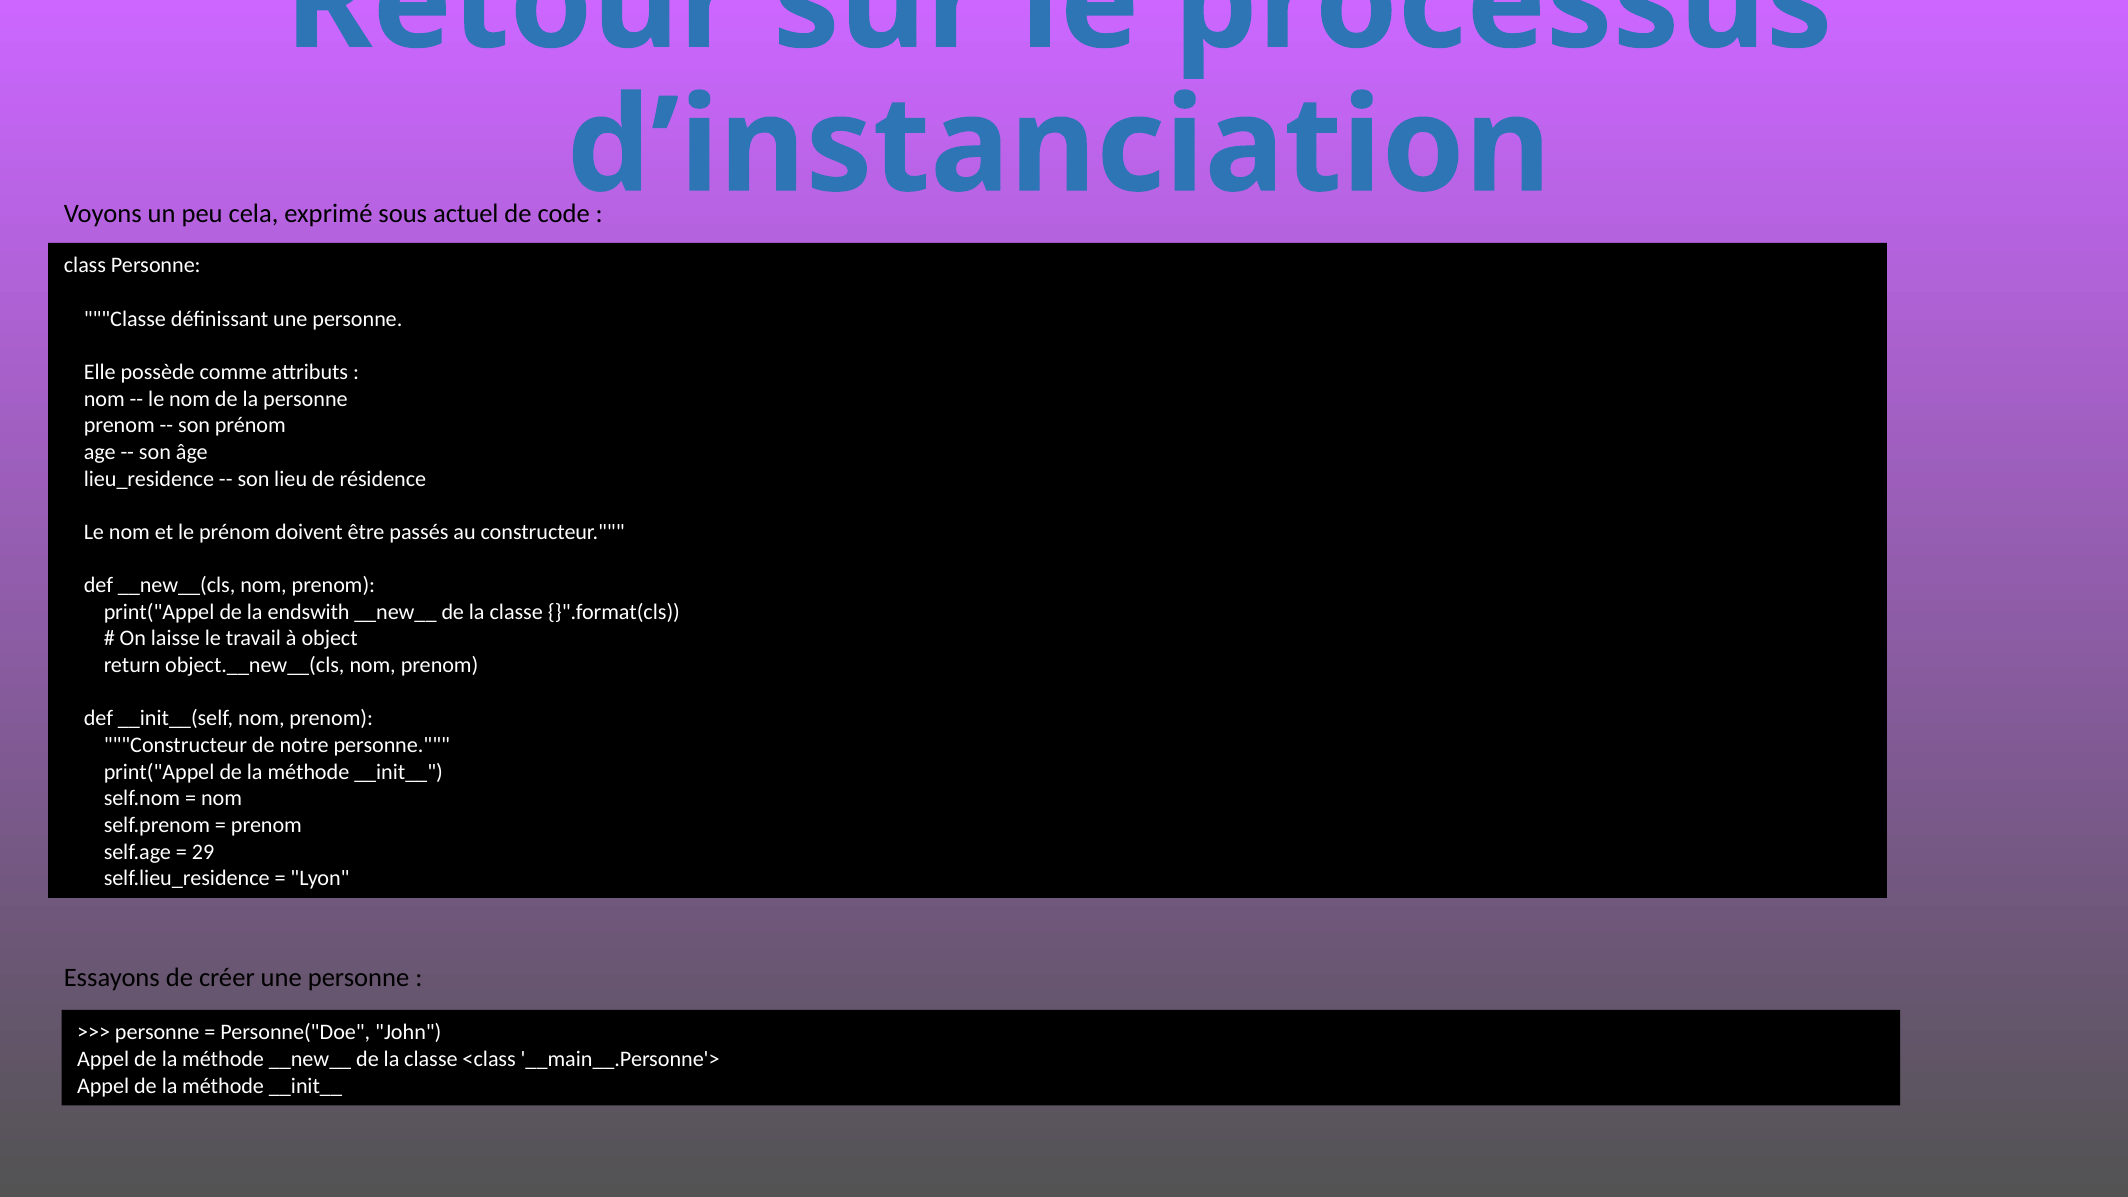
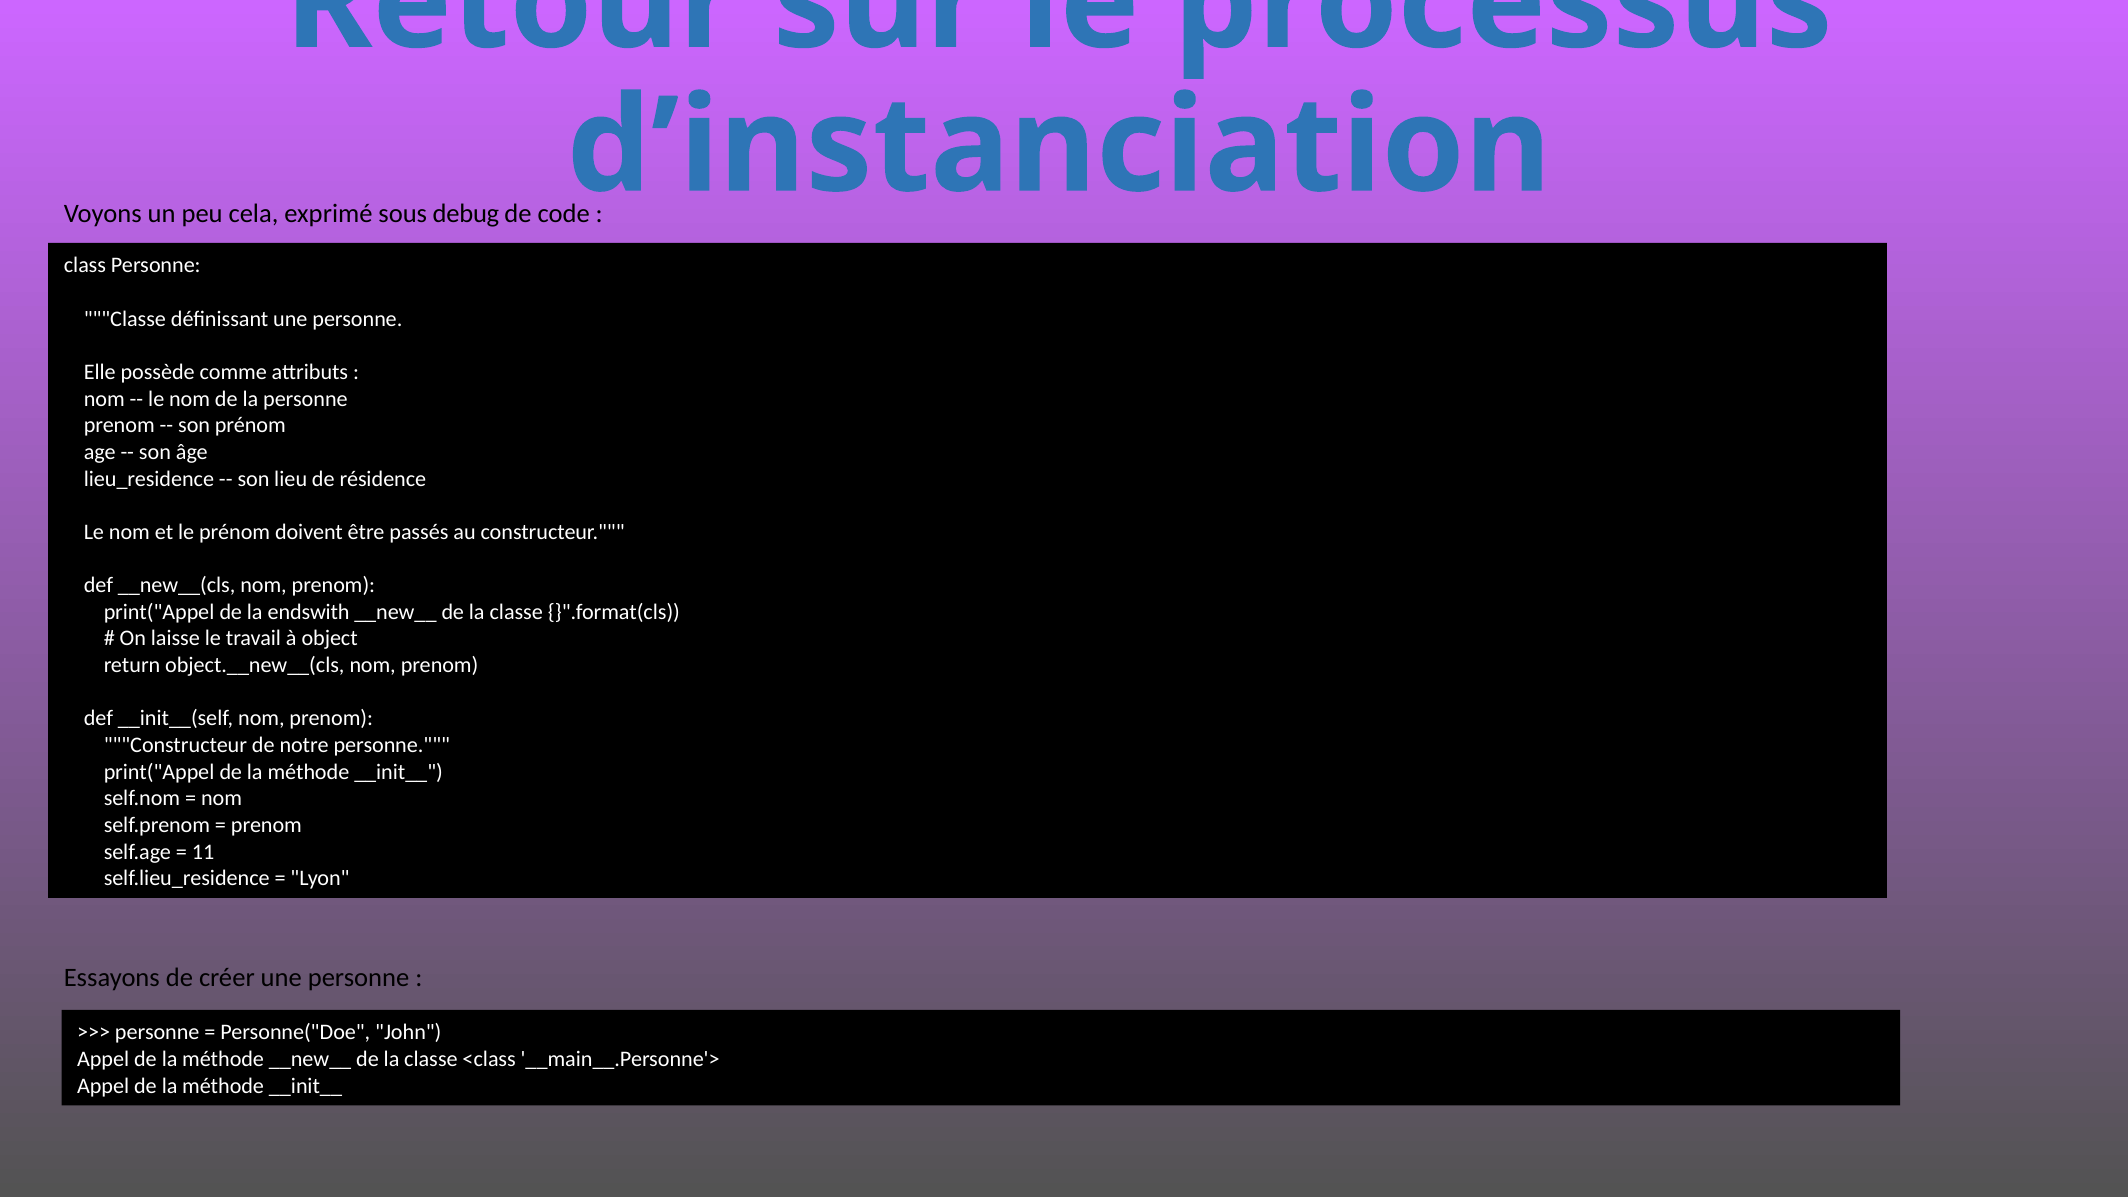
actuel: actuel -> debug (466, 214)
29: 29 -> 11 (203, 852)
